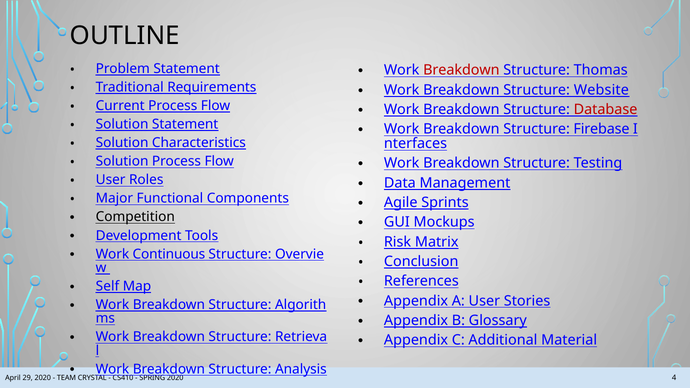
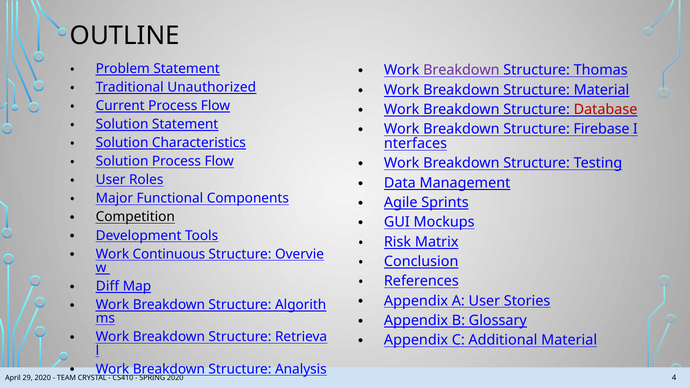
Breakdown colour: red -> purple (461, 70)
Structure Website: Website -> Material (601, 90)
Requirements: Requirements -> Unauthorized (212, 87)
Self: Self -> Diff (107, 286)
